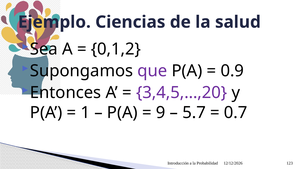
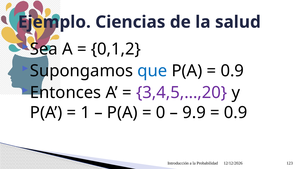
que colour: purple -> blue (152, 71)
9: 9 -> 0 (161, 112)
5.7: 5.7 -> 9.9 (194, 112)
0.7: 0.7 -> 0.9 (236, 112)
